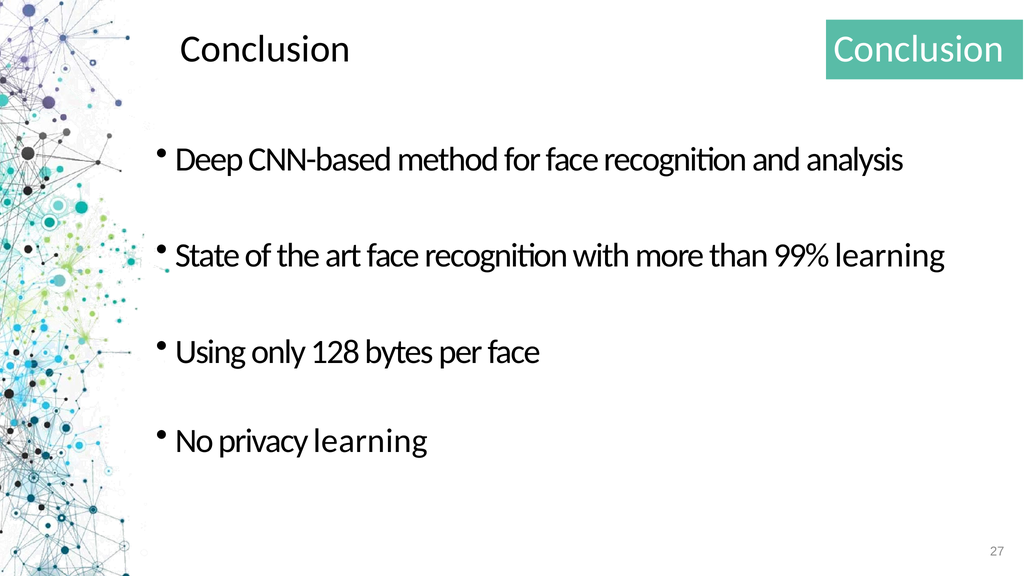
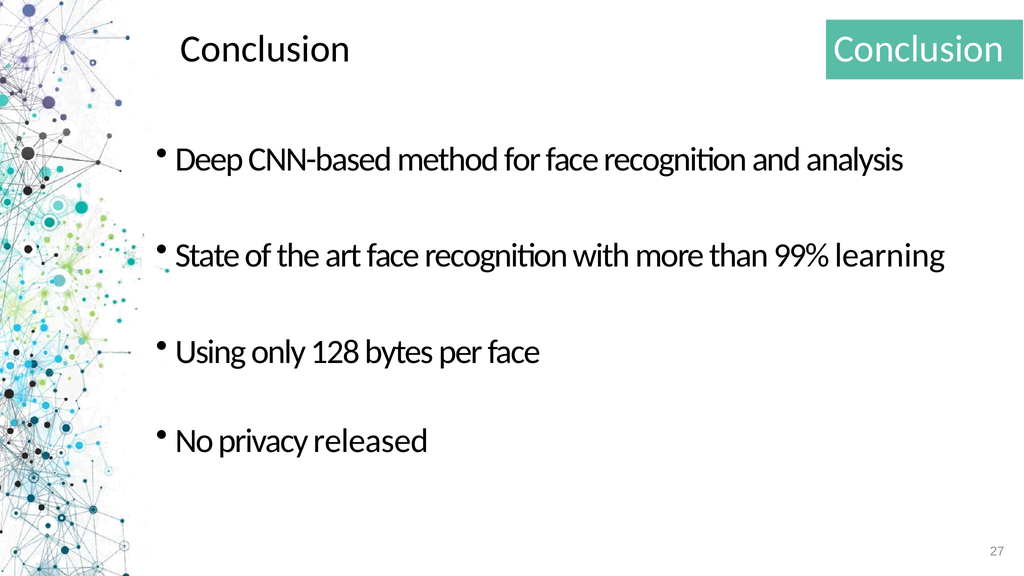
privacy learning: learning -> released (371, 441)
